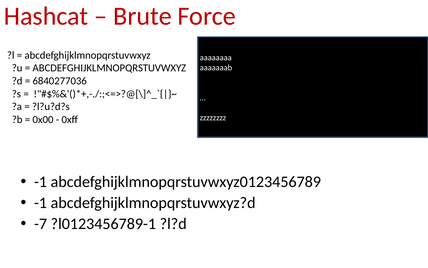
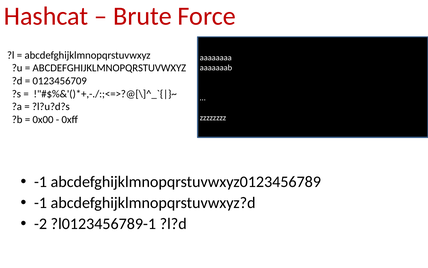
6840277036: 6840277036 -> 0123456709 (60, 81)
-7: -7 -> -2 (41, 223)
